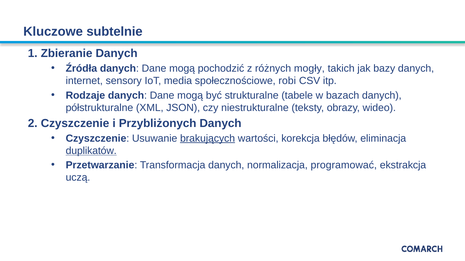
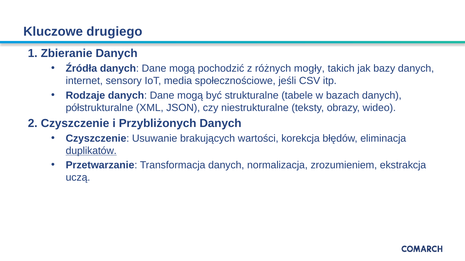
subtelnie: subtelnie -> drugiego (114, 32)
robi: robi -> jeśli (287, 81)
brakujących underline: present -> none (208, 139)
programować: programować -> zrozumieniem (344, 166)
